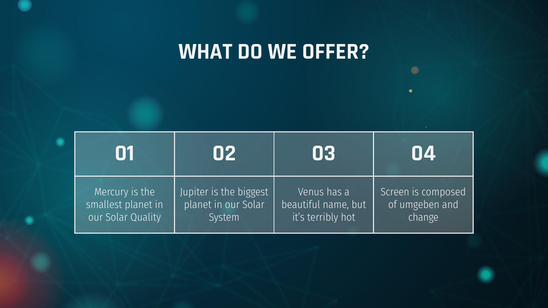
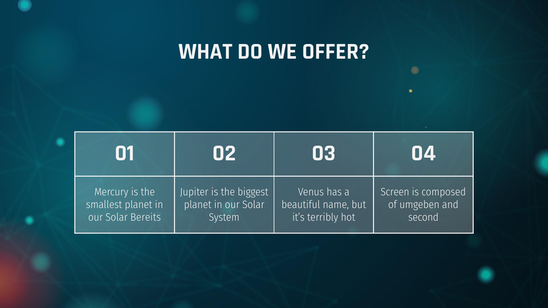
Quality: Quality -> Bereits (146, 218)
change: change -> second (423, 218)
